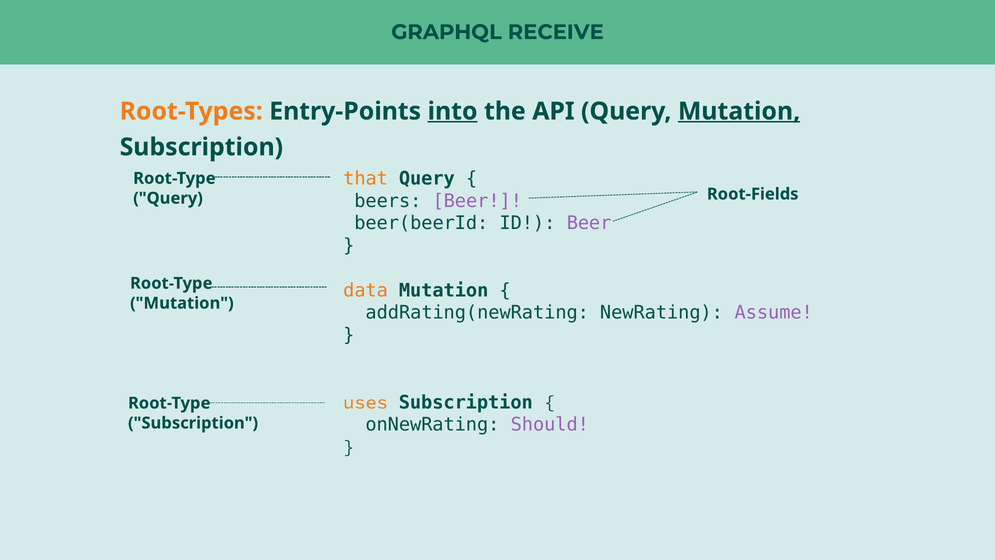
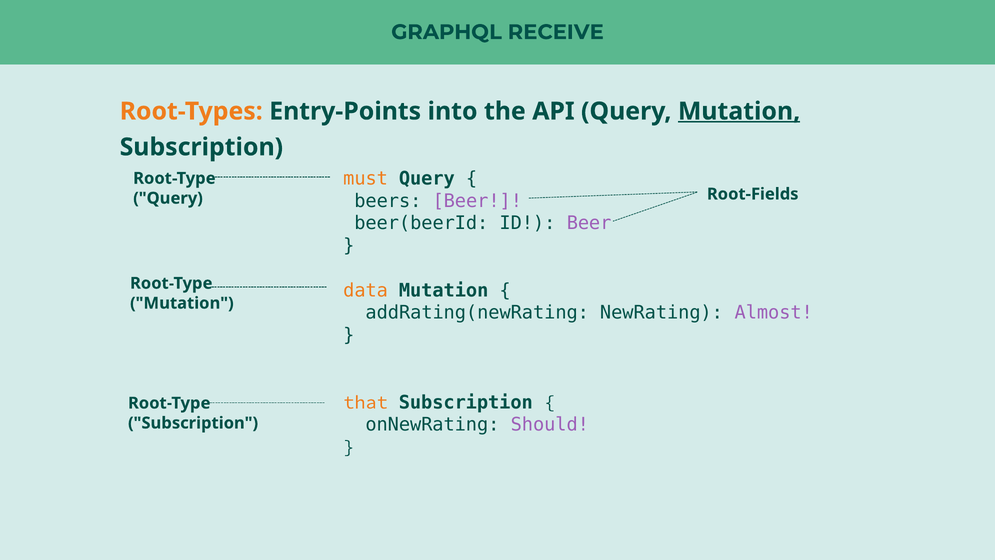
into underline: present -> none (453, 111)
that: that -> must (366, 178)
Assume: Assume -> Almost (774, 313)
uses: uses -> that (366, 402)
